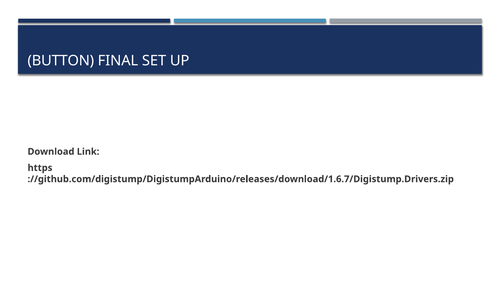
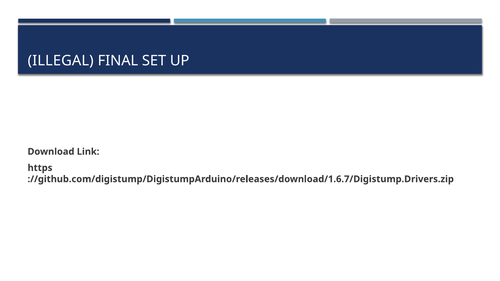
BUTTON: BUTTON -> ILLEGAL (61, 61)
